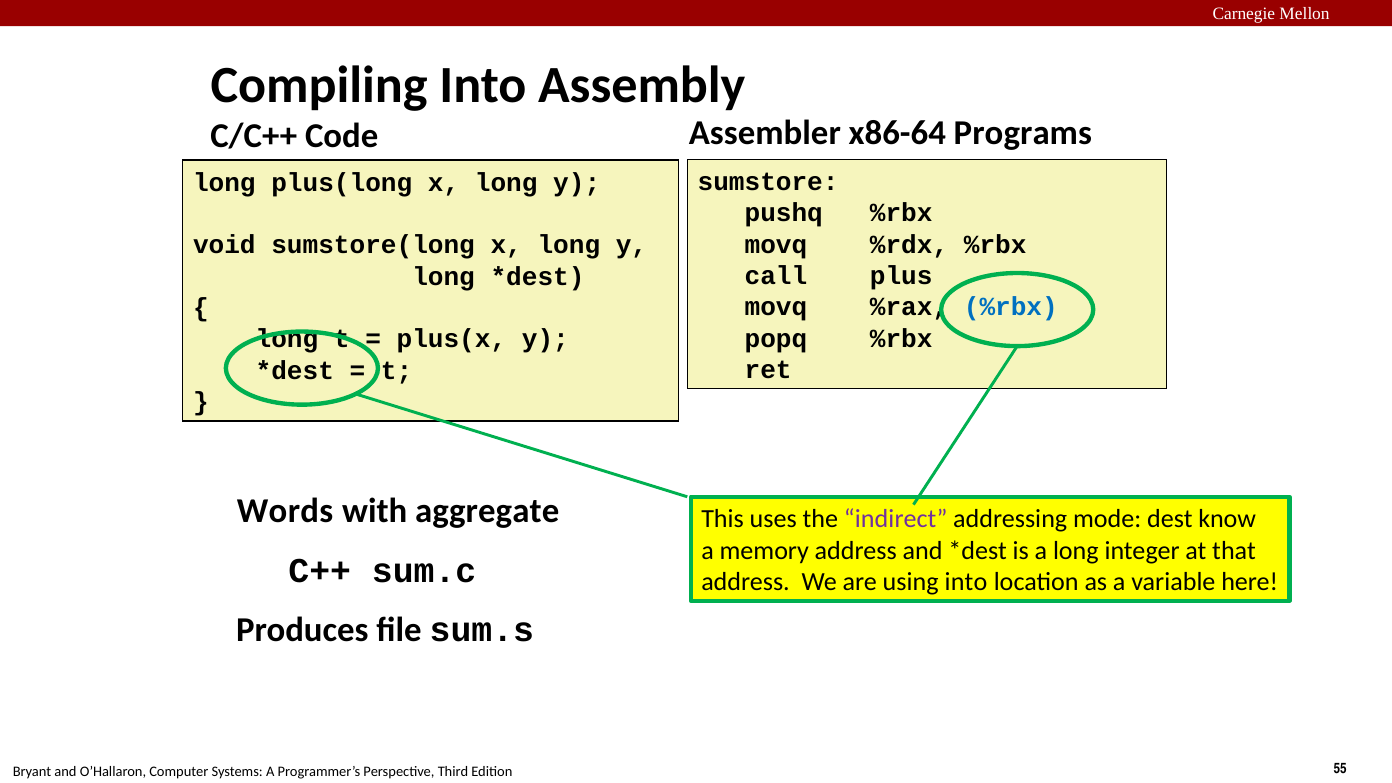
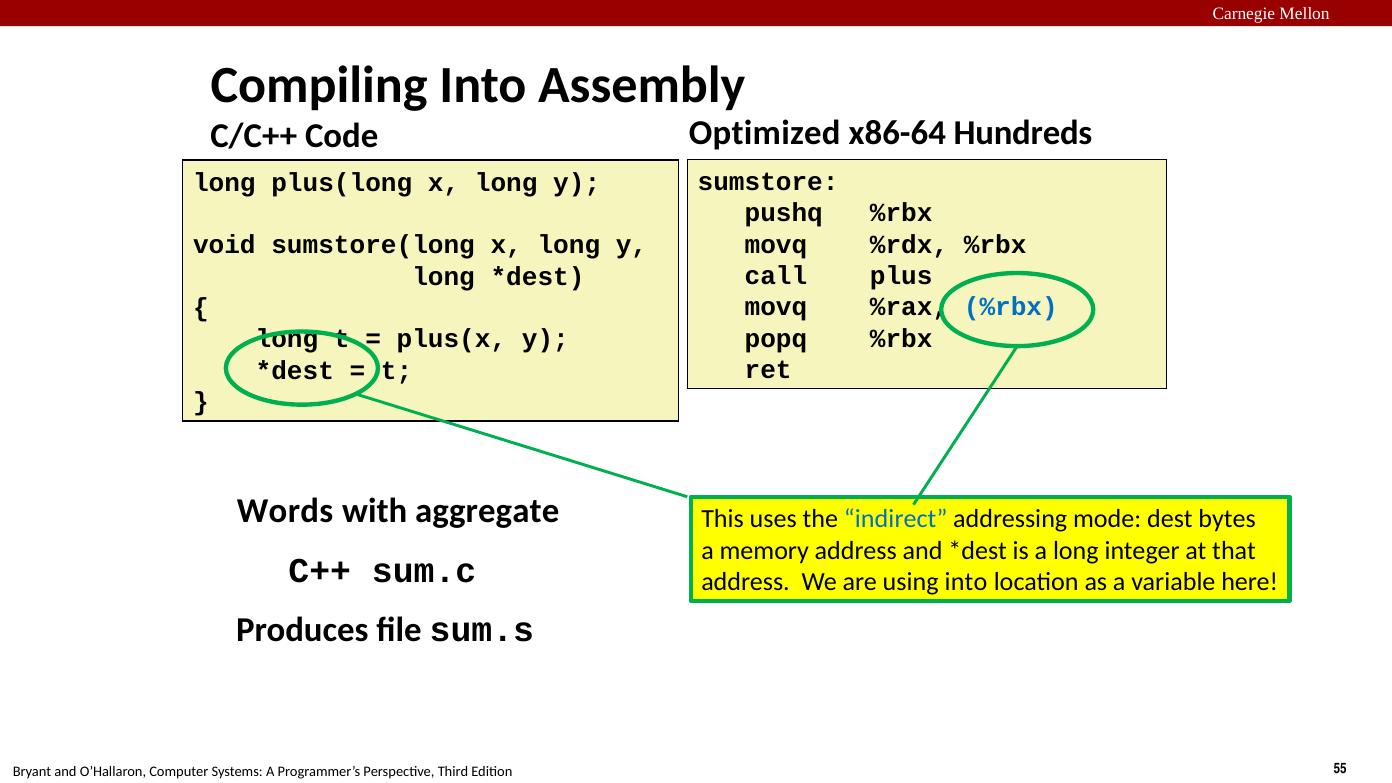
Assembler: Assembler -> Optimized (765, 133)
Programs: Programs -> Hundreds (1023, 133)
indirect colour: purple -> blue (896, 519)
know: know -> bytes (1227, 519)
